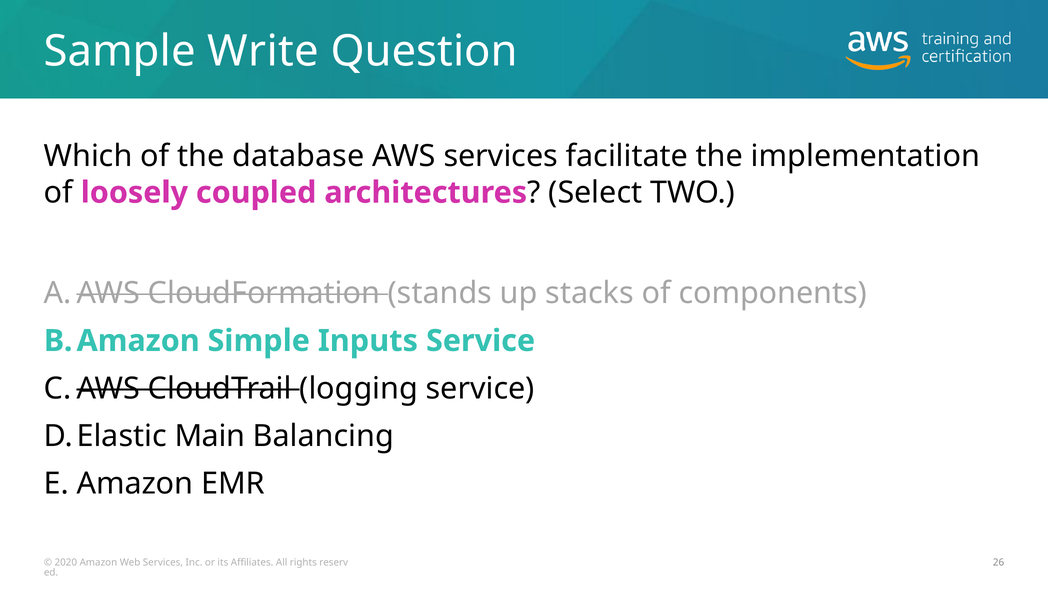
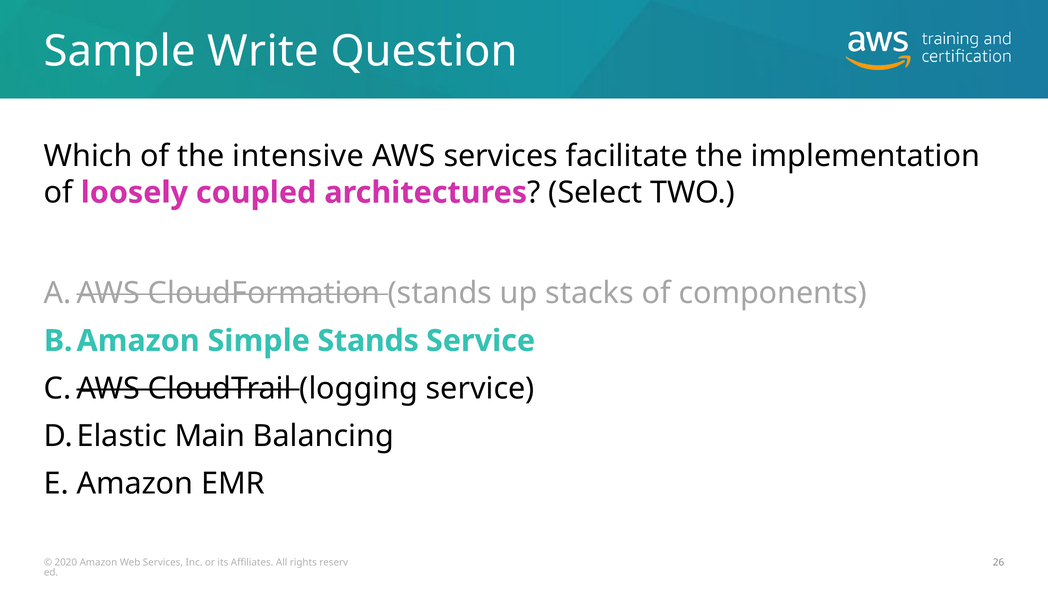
database: database -> intensive (298, 156)
Simple Inputs: Inputs -> Stands (368, 341)
